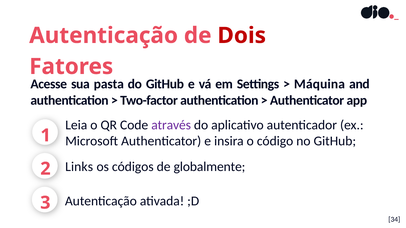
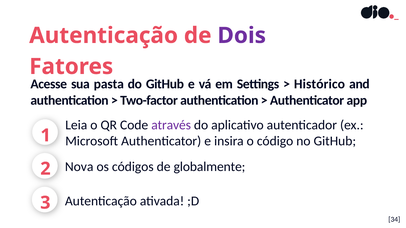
Dois colour: red -> purple (242, 36)
Máquina: Máquina -> Histórico (319, 84)
Links: Links -> Nova (79, 167)
